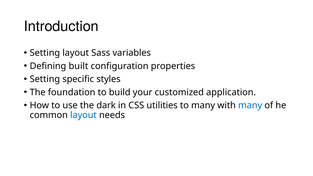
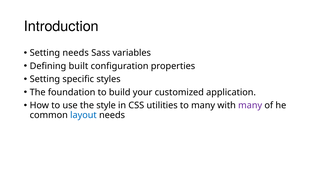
Setting layout: layout -> needs (76, 53)
dark: dark -> style (106, 105)
many colour: blue -> purple (250, 105)
